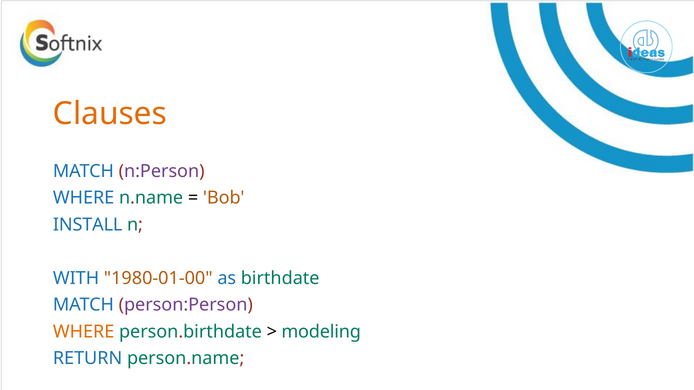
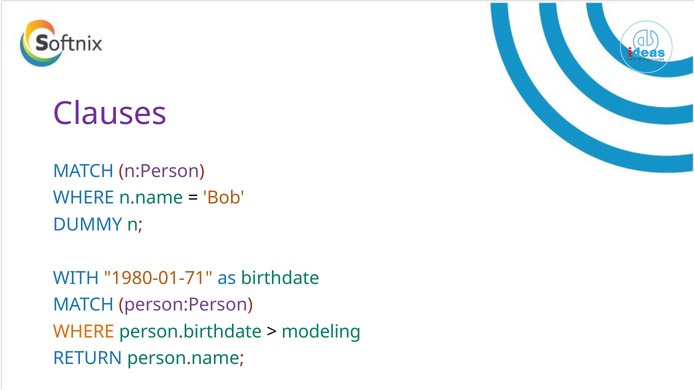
Clauses colour: orange -> purple (110, 114)
INSTALL: INSTALL -> DUMMY (88, 225)
1980-01-00: 1980-01-00 -> 1980-01-71 (158, 278)
